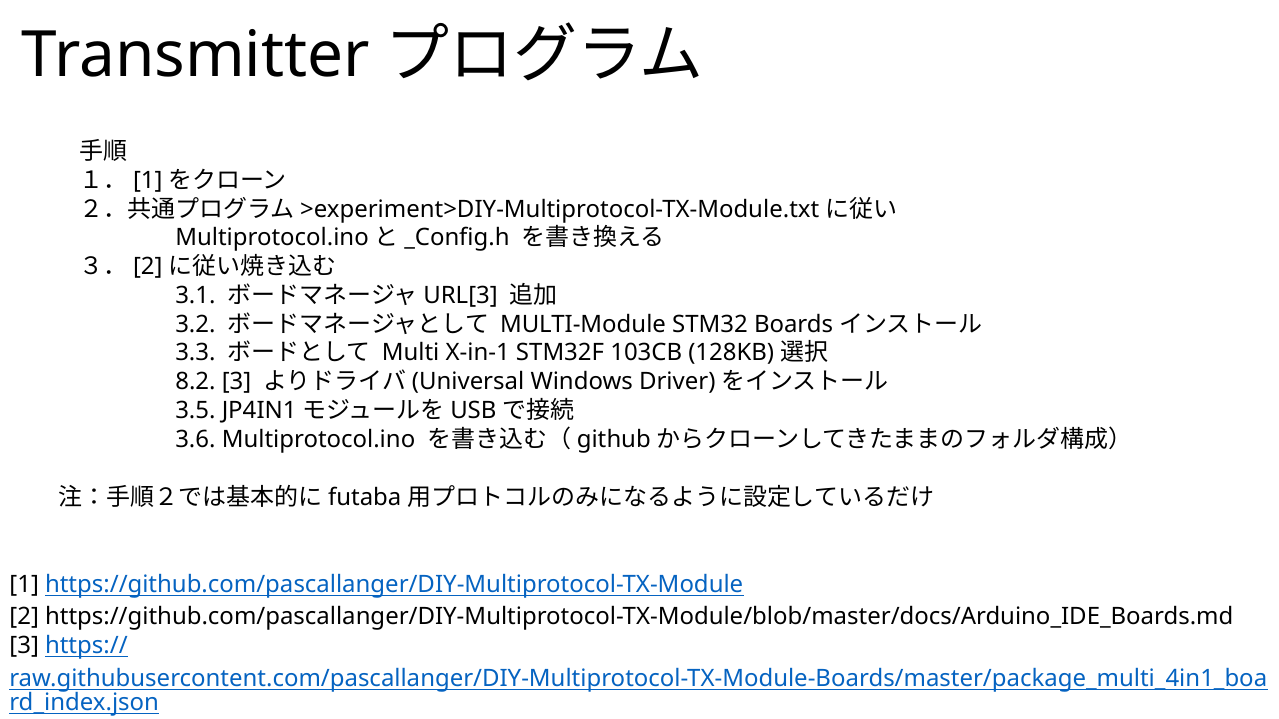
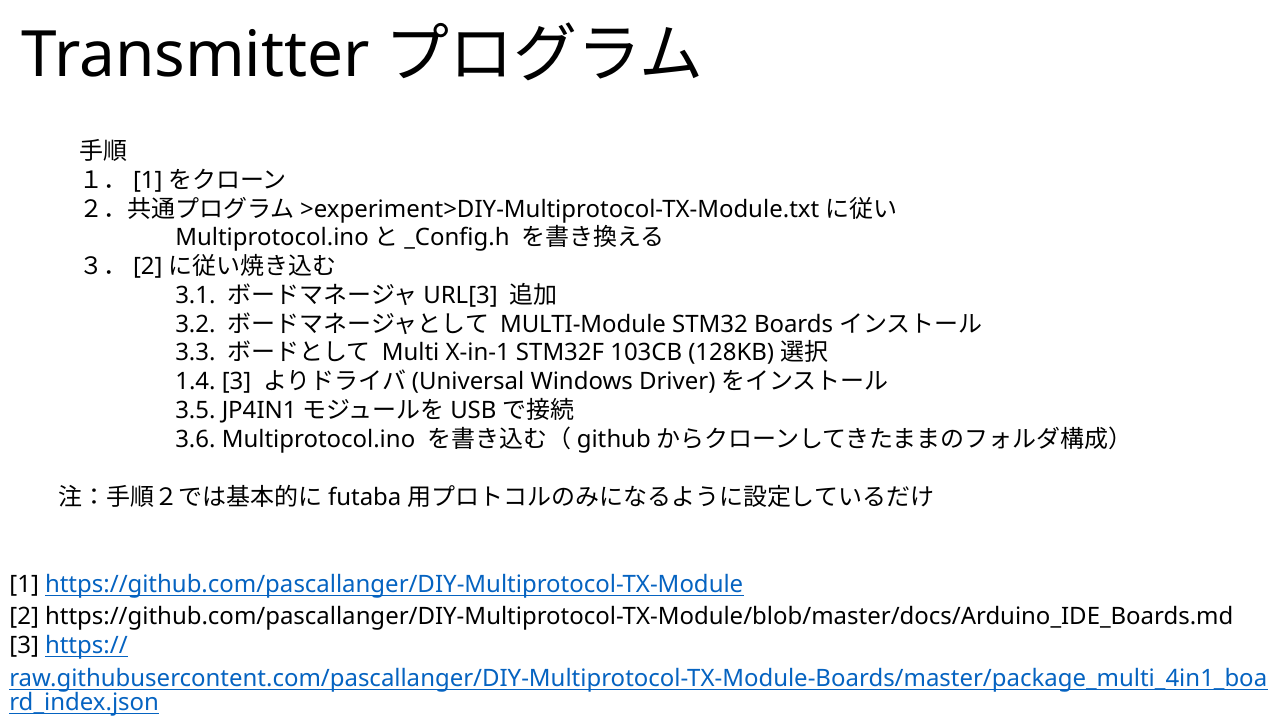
8.2: 8.2 -> 1.4 (195, 382)
